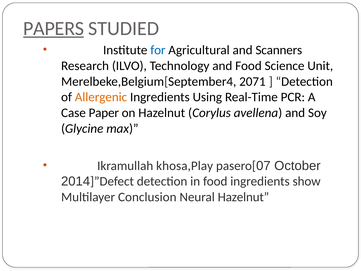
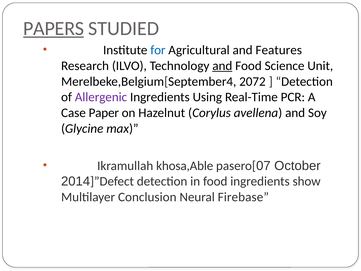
Scanners: Scanners -> Features (279, 50)
and underline: none -> present (222, 66)
2071: 2071 -> 2072 (252, 81)
Allergenic colour: orange -> purple (101, 97)
khosa,Play: khosa,Play -> khosa,Able (185, 166)
Neural Hazelnut: Hazelnut -> Firebase (243, 197)
